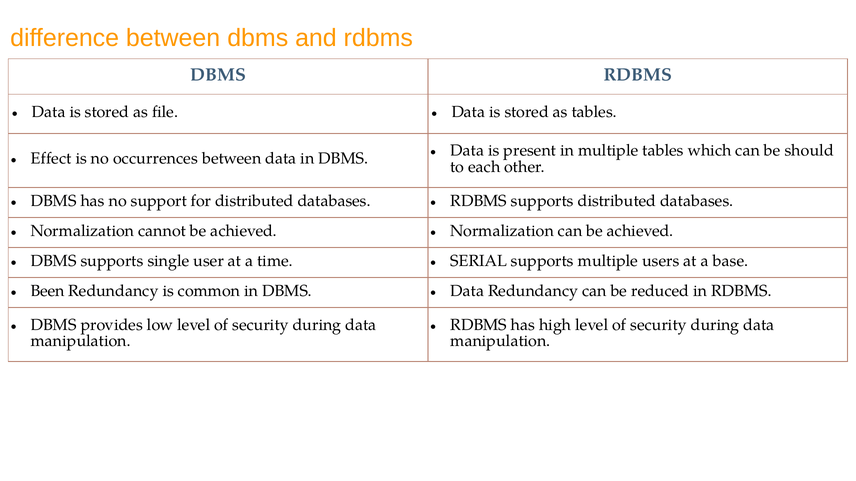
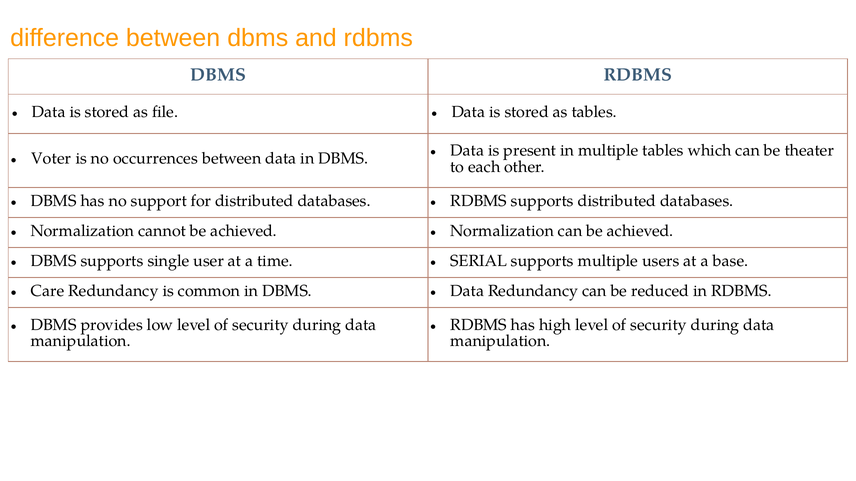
should: should -> theater (809, 151)
Effect: Effect -> Voter (51, 159)
Been: Been -> Care (48, 291)
